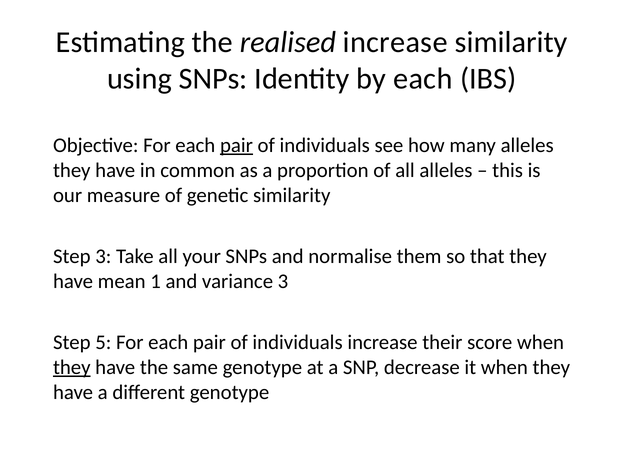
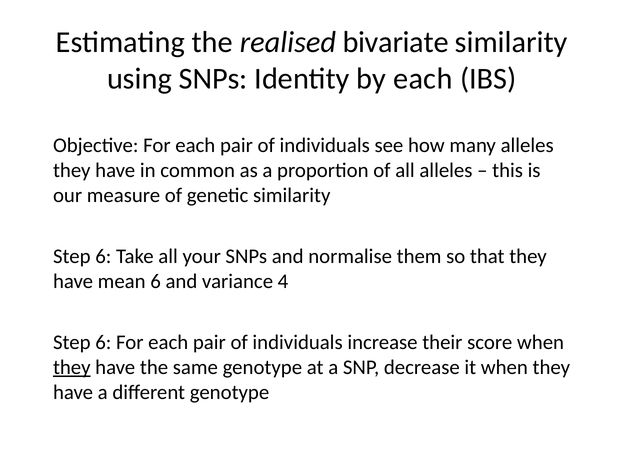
realised increase: increase -> bivariate (396, 42)
pair underline: present -> none (236, 145)
3: 3 -> 6 (103, 256)
mean 1: 1 -> 6 (156, 281)
variance 3: 3 -> 4 (283, 281)
5: 5 -> 6 (103, 342)
